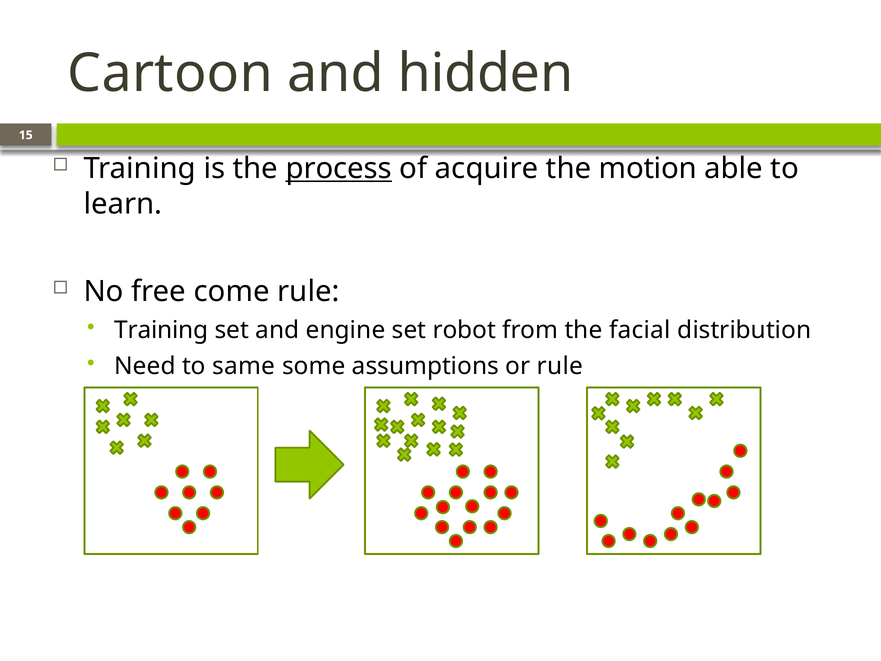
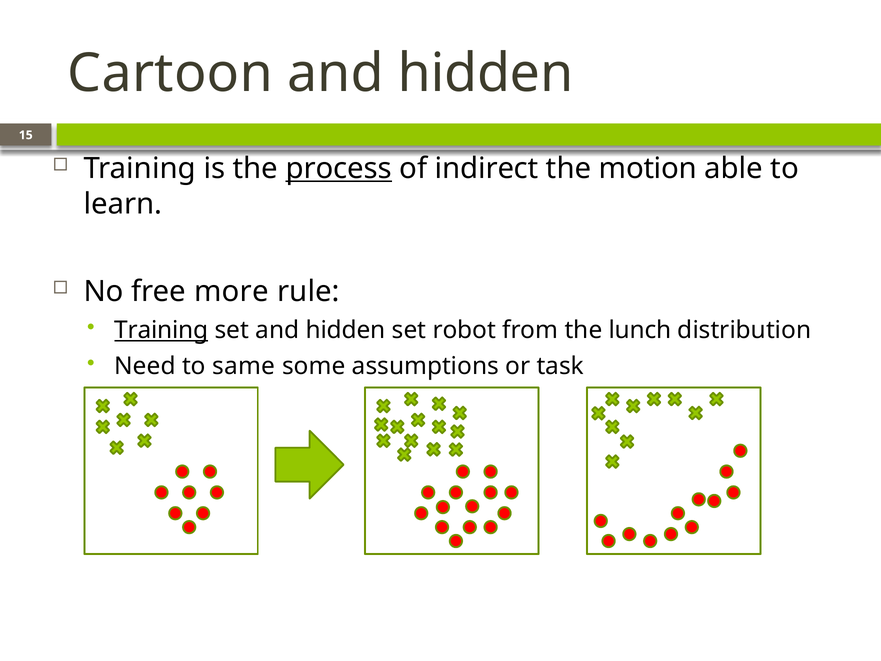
acquire: acquire -> indirect (487, 169)
come: come -> more (231, 291)
Training underline: none -> present (161, 330)
set and engine: engine -> hidden (346, 330)
facial: facial -> lunch (640, 330)
or rule: rule -> task (560, 366)
